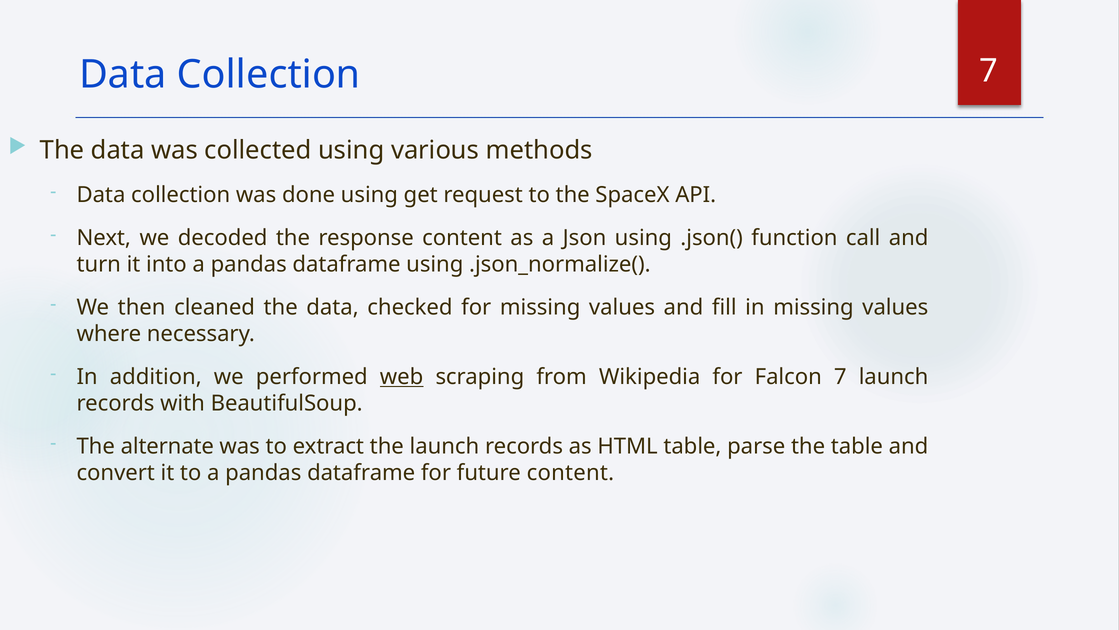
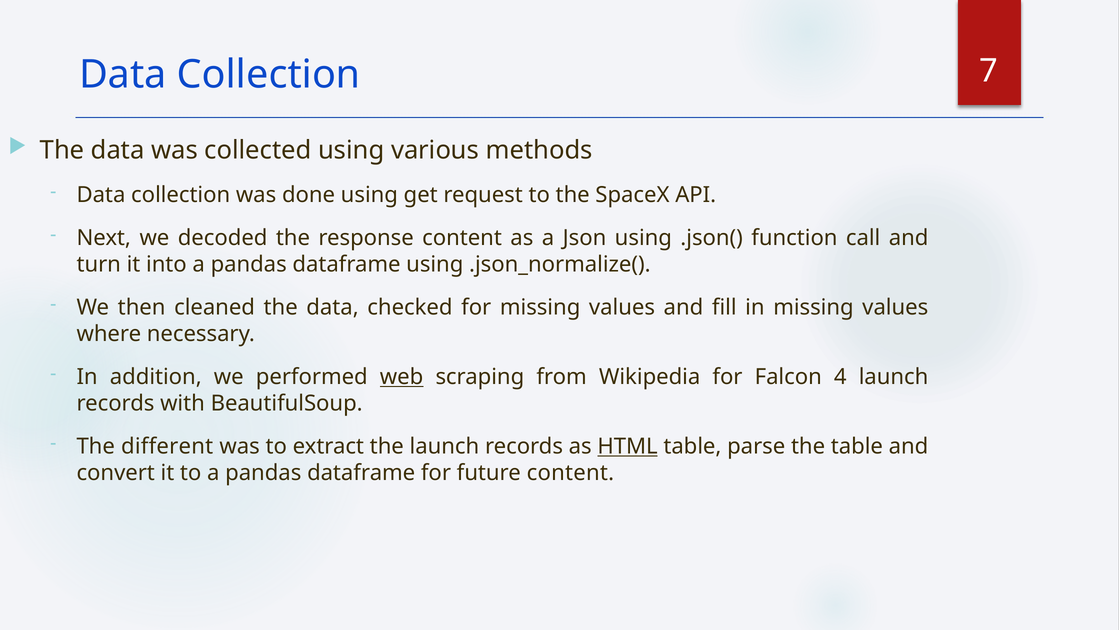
Falcon 7: 7 -> 4 (840, 377)
alternate: alternate -> different (167, 446)
HTML underline: none -> present (628, 446)
